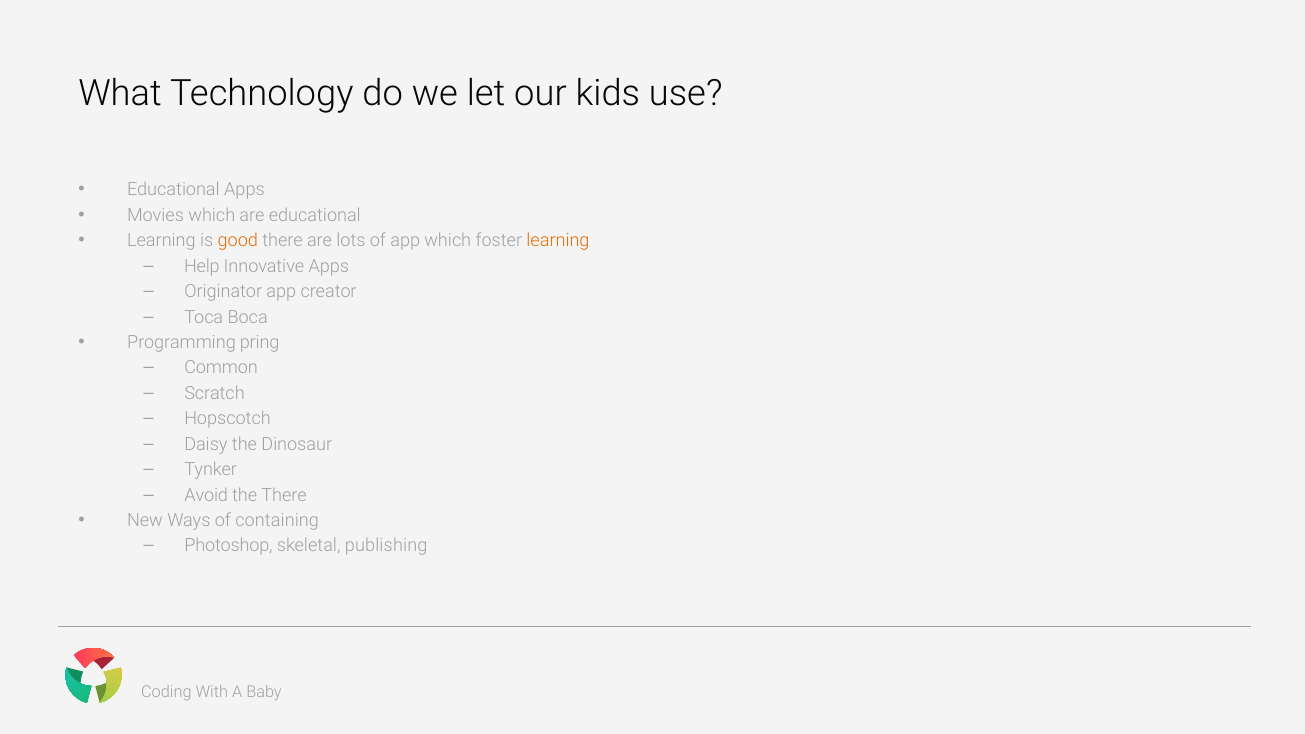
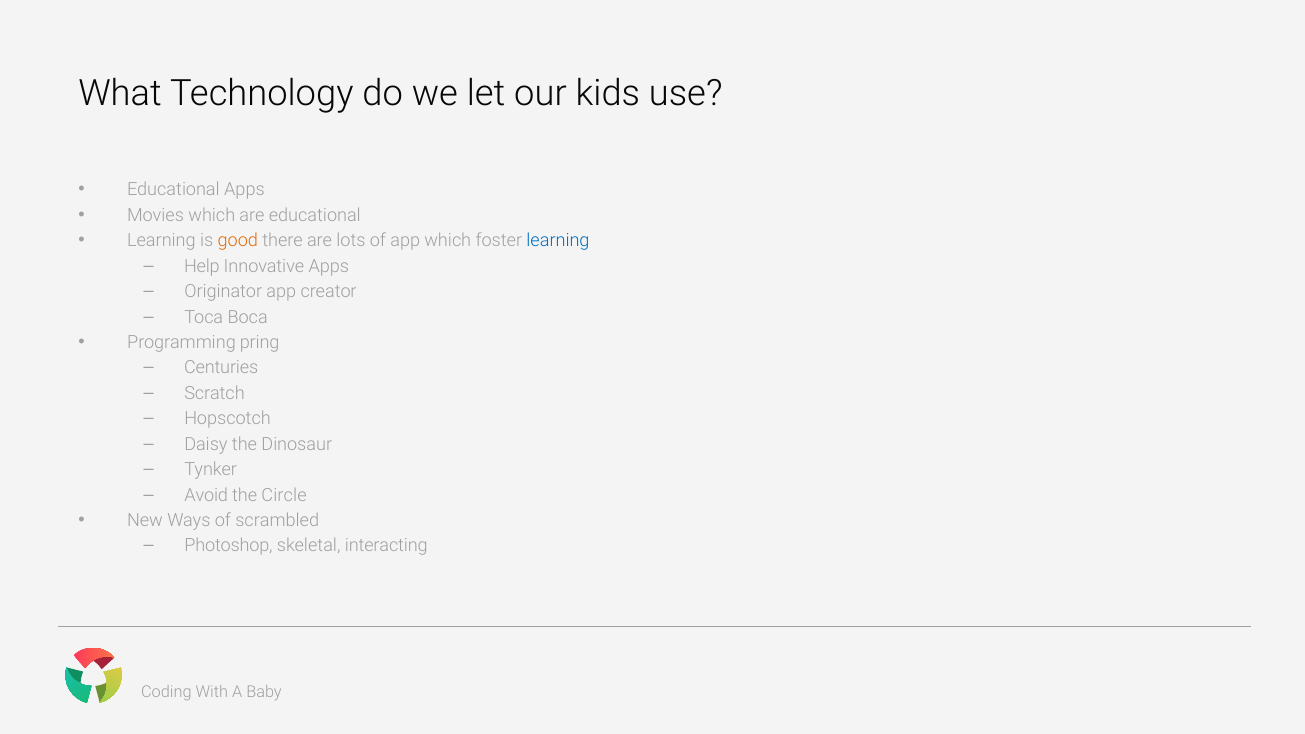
learning colour: orange -> blue (558, 241)
Common: Common -> Centuries (221, 368)
the There: There -> Circle (284, 495)
containing: containing -> scrambled (277, 521)
publishing: publishing -> interacting (386, 546)
